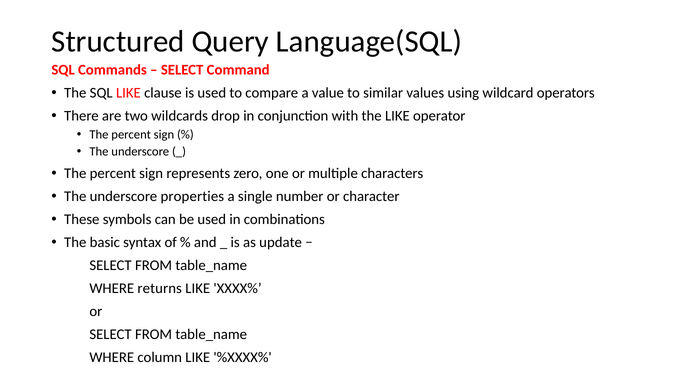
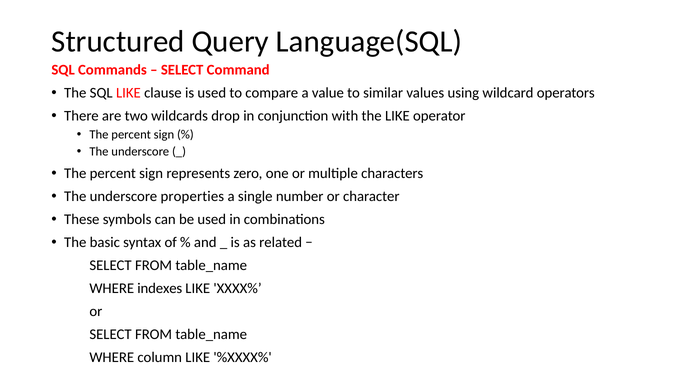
update: update -> related (281, 242)
returns: returns -> indexes (160, 288)
